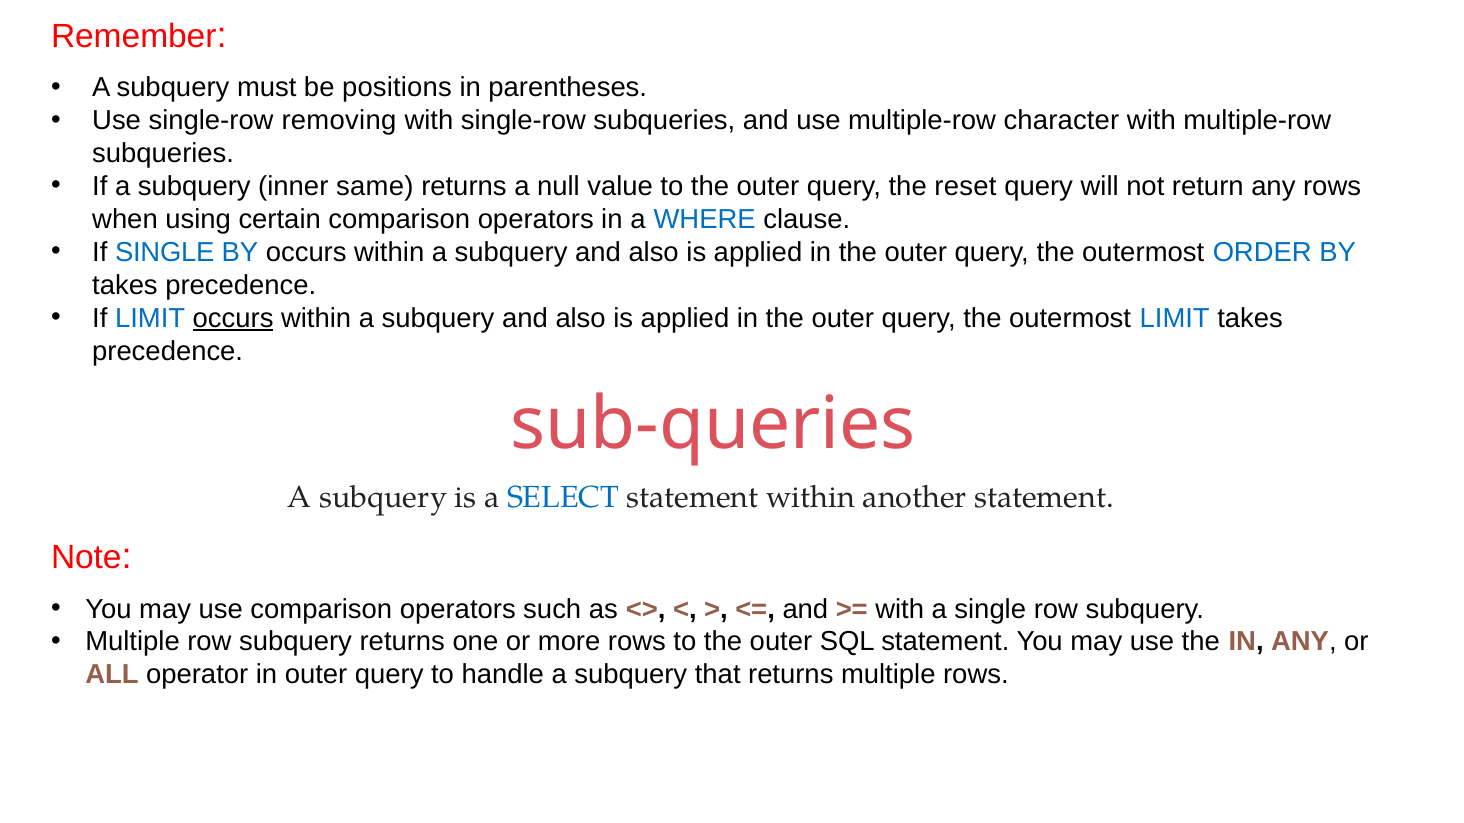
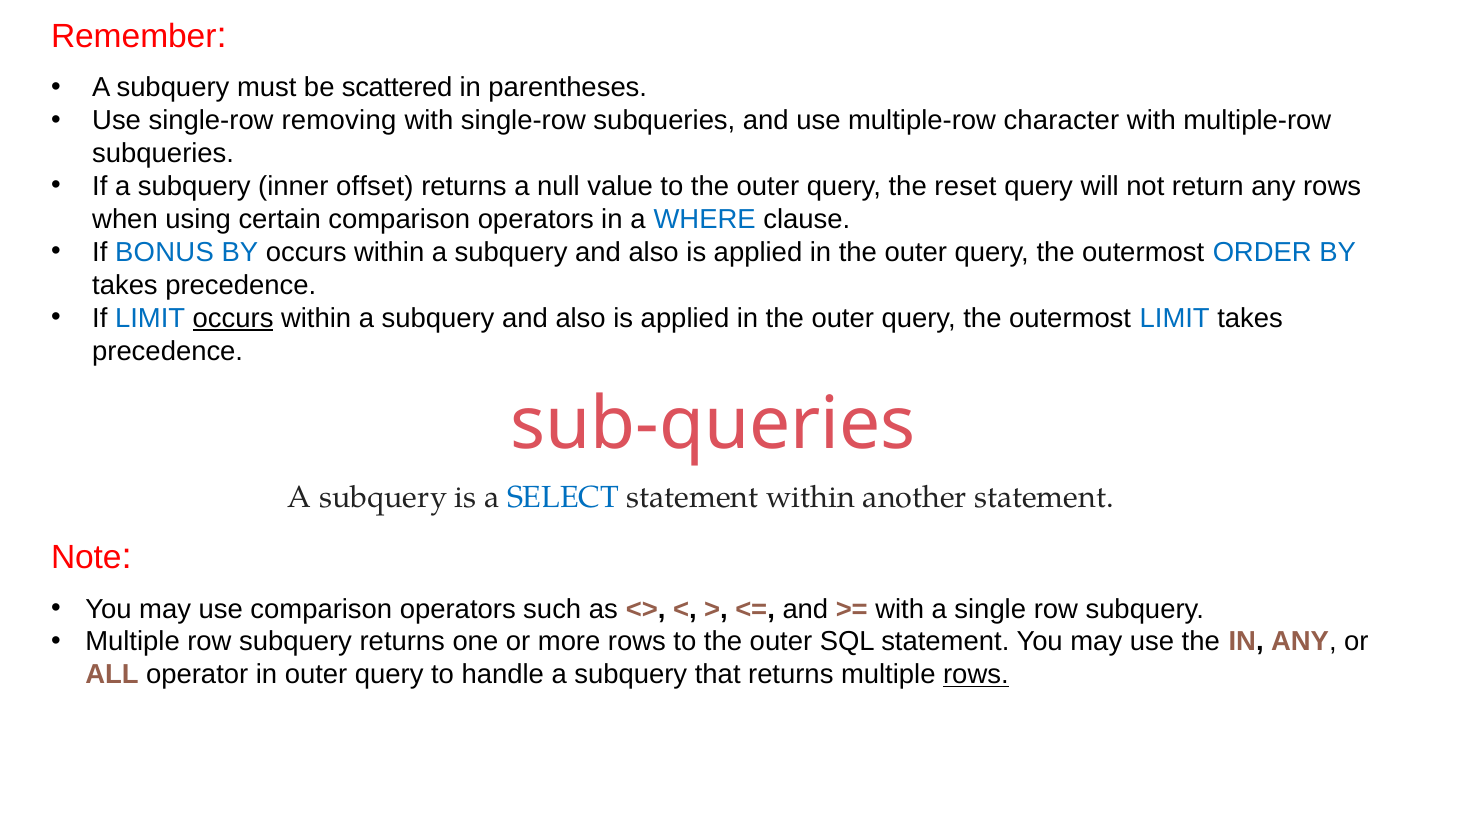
positions: positions -> scattered (397, 88)
same: same -> offset (375, 186)
If SINGLE: SINGLE -> BONUS (164, 252)
rows underline: none -> present (976, 675)
